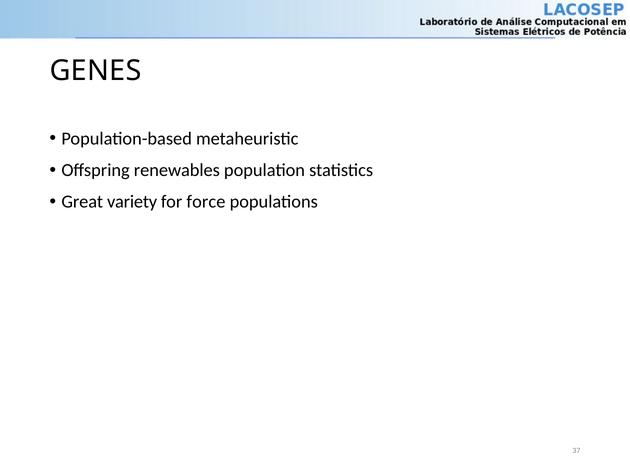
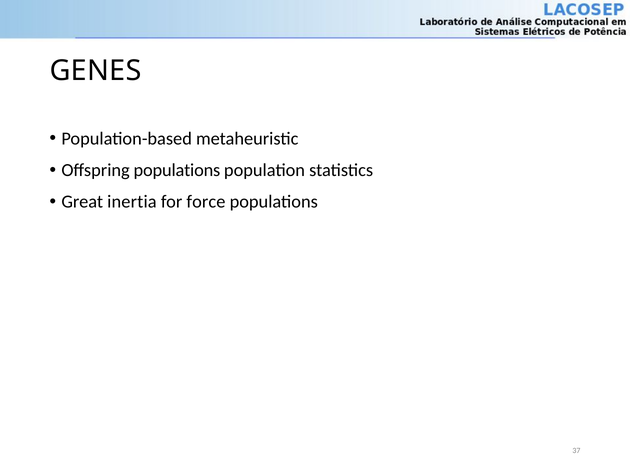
Offspring renewables: renewables -> populations (177, 170)
variety: variety -> inertia (132, 202)
